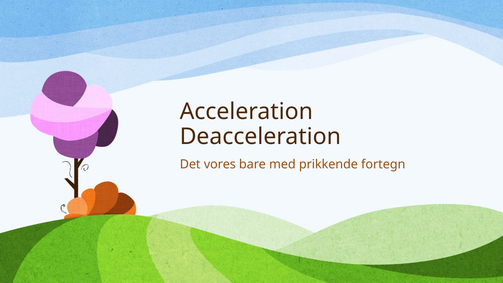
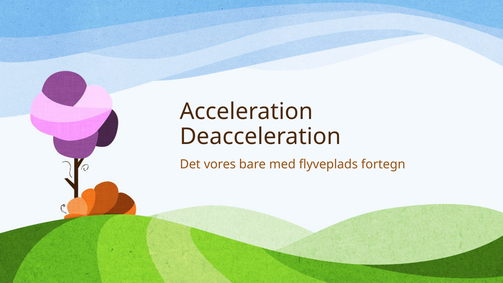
prikkende: prikkende -> flyveplads (328, 164)
